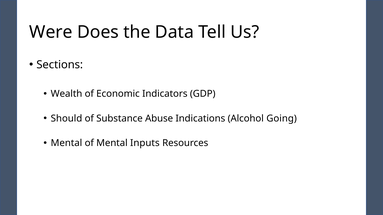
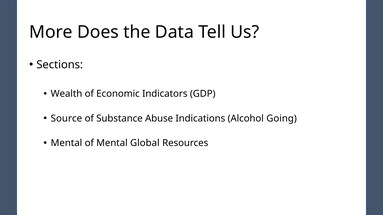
Were: Were -> More (51, 32)
Should: Should -> Source (66, 119)
Inputs: Inputs -> Global (145, 143)
